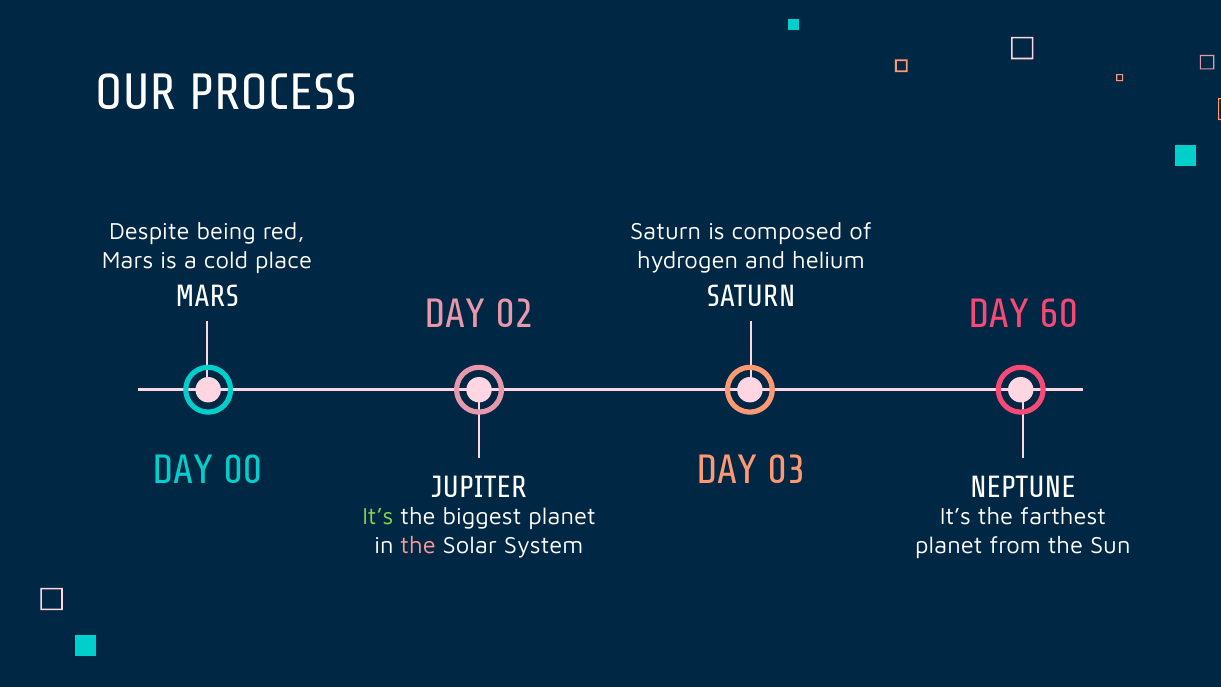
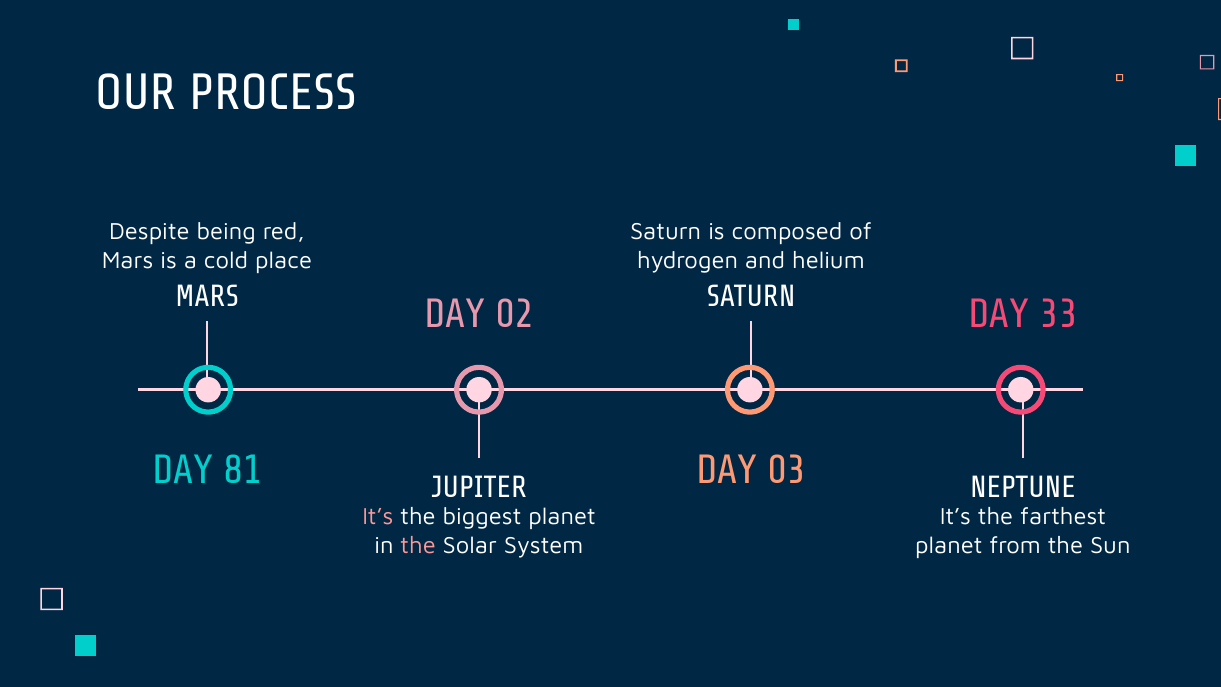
60: 60 -> 33 (1059, 314)
00: 00 -> 81 (243, 470)
It’s colour: light green -> pink (378, 517)
